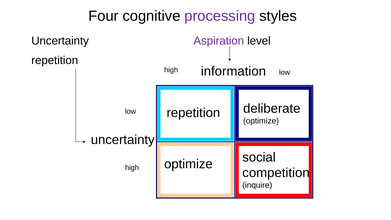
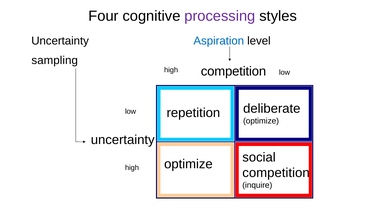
Aspiration colour: purple -> blue (219, 41)
repetition: repetition -> sampling (55, 60)
information: information -> competition (233, 71)
